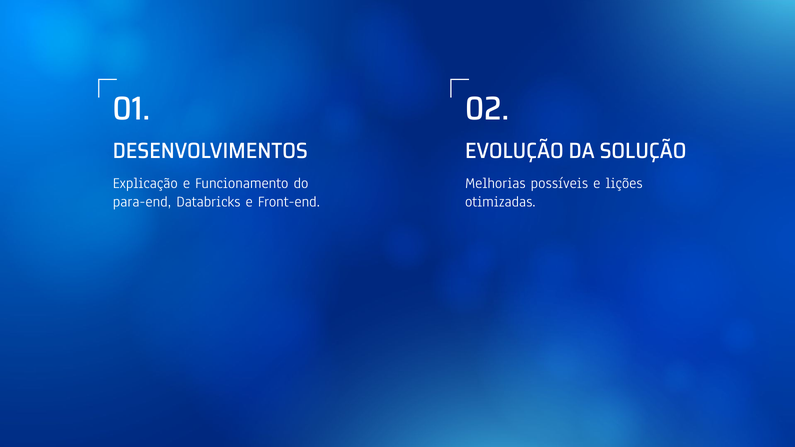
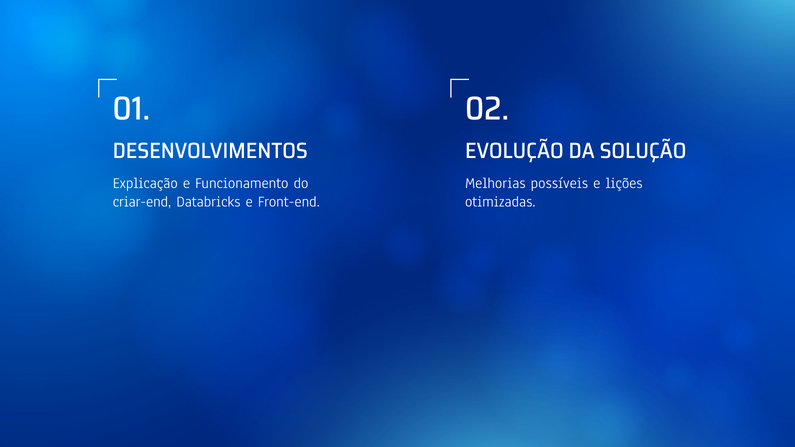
para-end: para-end -> criar-end (142, 202)
